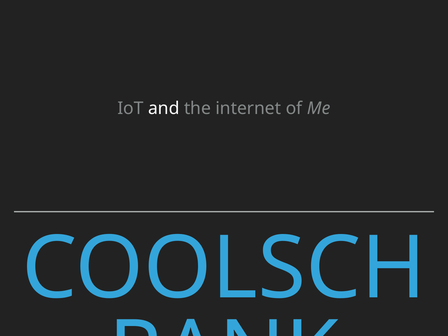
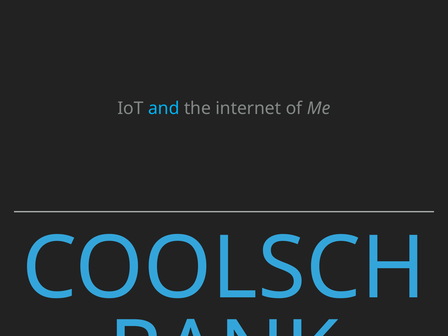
and colour: white -> light blue (164, 108)
